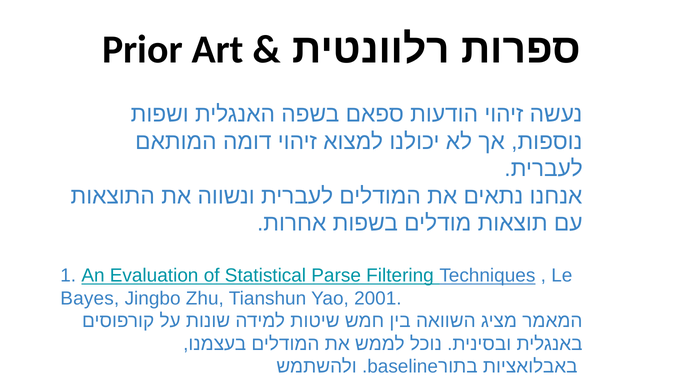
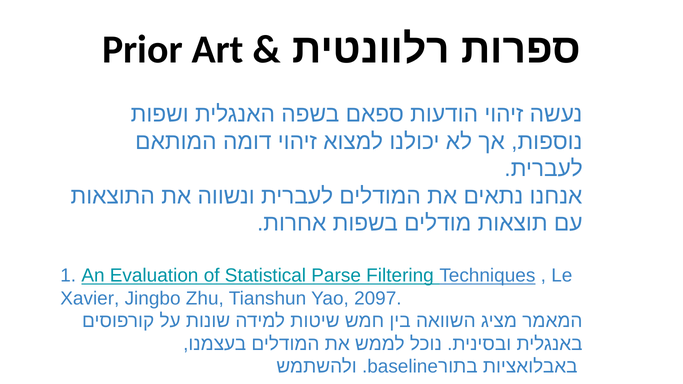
Bayes: Bayes -> Xavier (90, 298)
2001: 2001 -> 2097 (378, 298)
